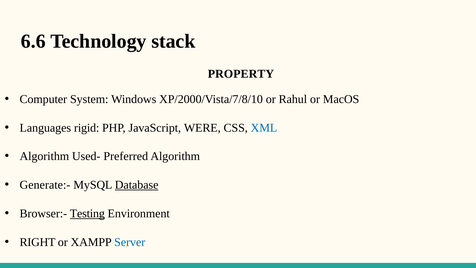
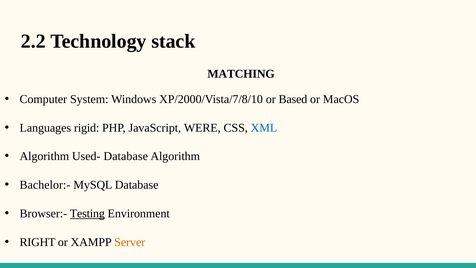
6.6: 6.6 -> 2.2 (33, 41)
PROPERTY: PROPERTY -> MATCHING (241, 74)
Rahul: Rahul -> Based (293, 99)
Used- Preferred: Preferred -> Database (126, 156)
Generate:-: Generate:- -> Bachelor:- (45, 185)
Database underline: present -> none (137, 185)
Server colour: blue -> orange (130, 242)
